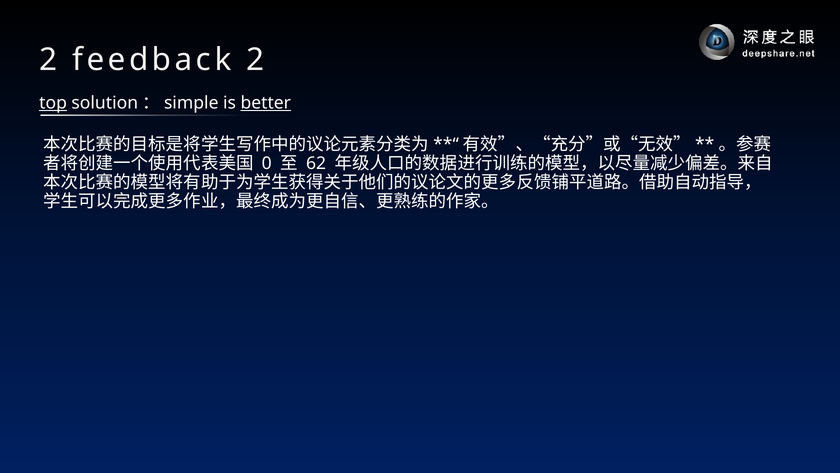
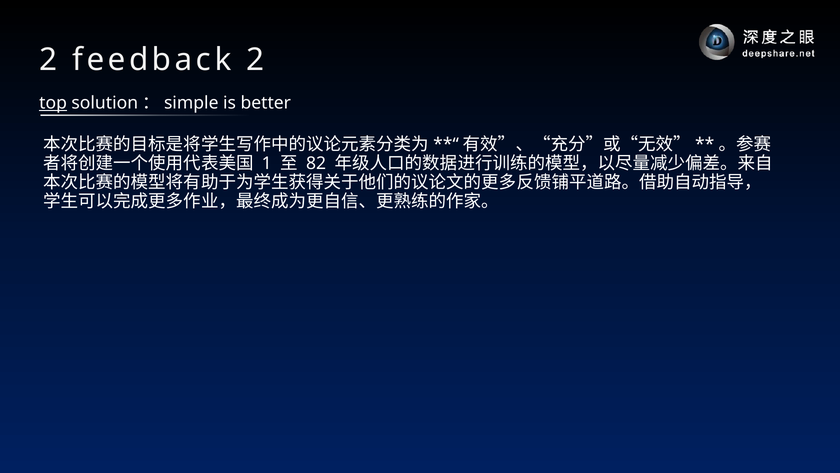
better underline: present -> none (266, 103)
0: 0 -> 1 (267, 163)
62: 62 -> 82 (316, 163)
